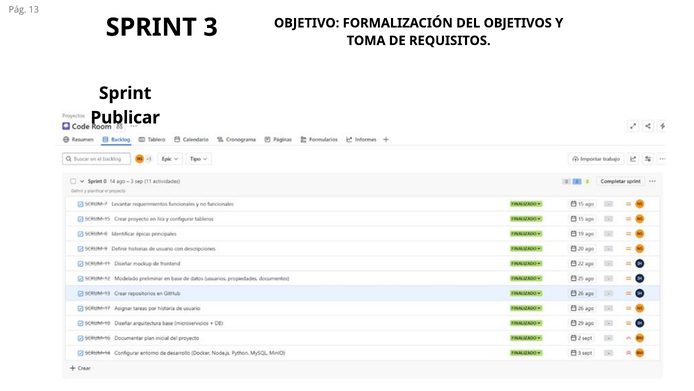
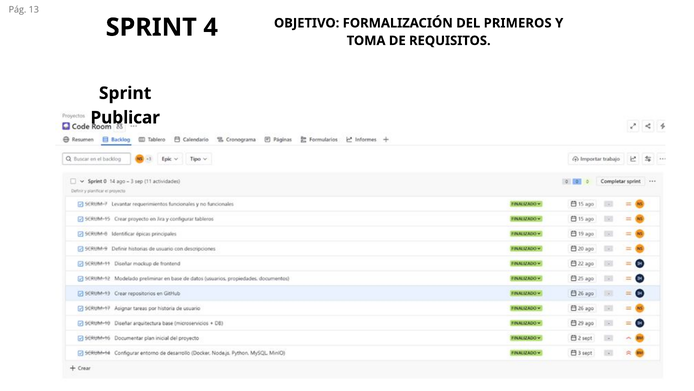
3: 3 -> 4 (211, 27)
OBJETIVOS: OBJETIVOS -> PRIMEROS (518, 23)
